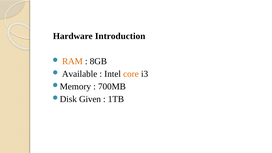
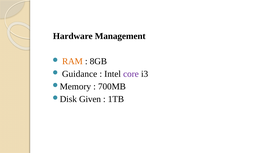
Introduction: Introduction -> Management (120, 36)
Available: Available -> Guidance (80, 74)
core colour: orange -> purple (131, 74)
